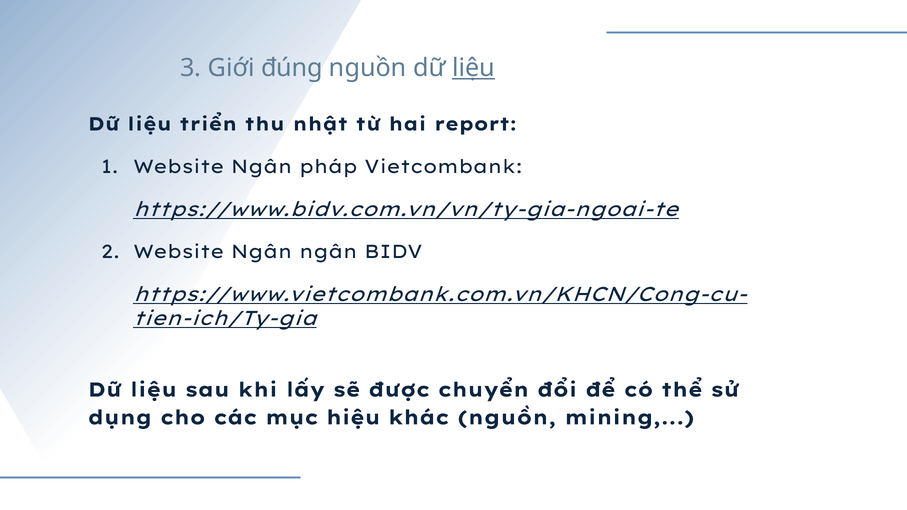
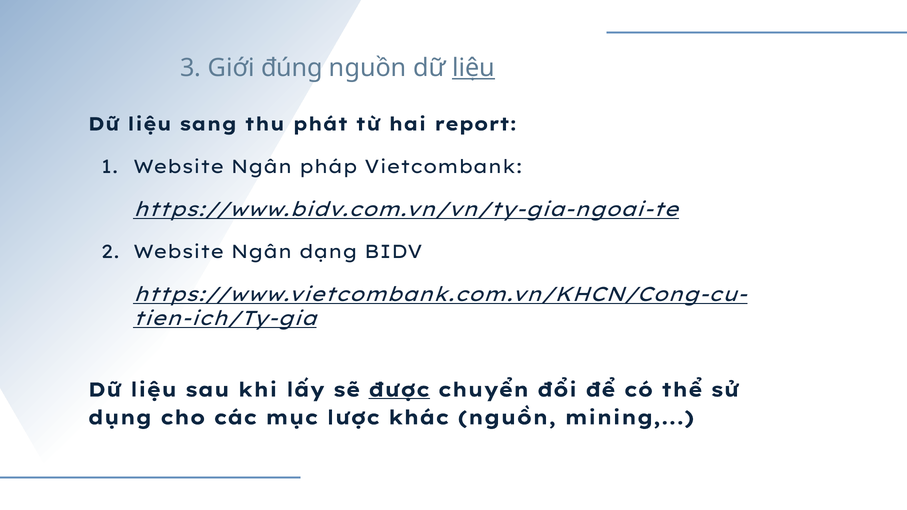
triển: triển -> sang (208, 124)
nhật: nhật -> phát (320, 124)
Ngân ngân: ngân -> dạng (328, 252)
được underline: none -> present (399, 390)
hiệu: hiệu -> lược (353, 418)
